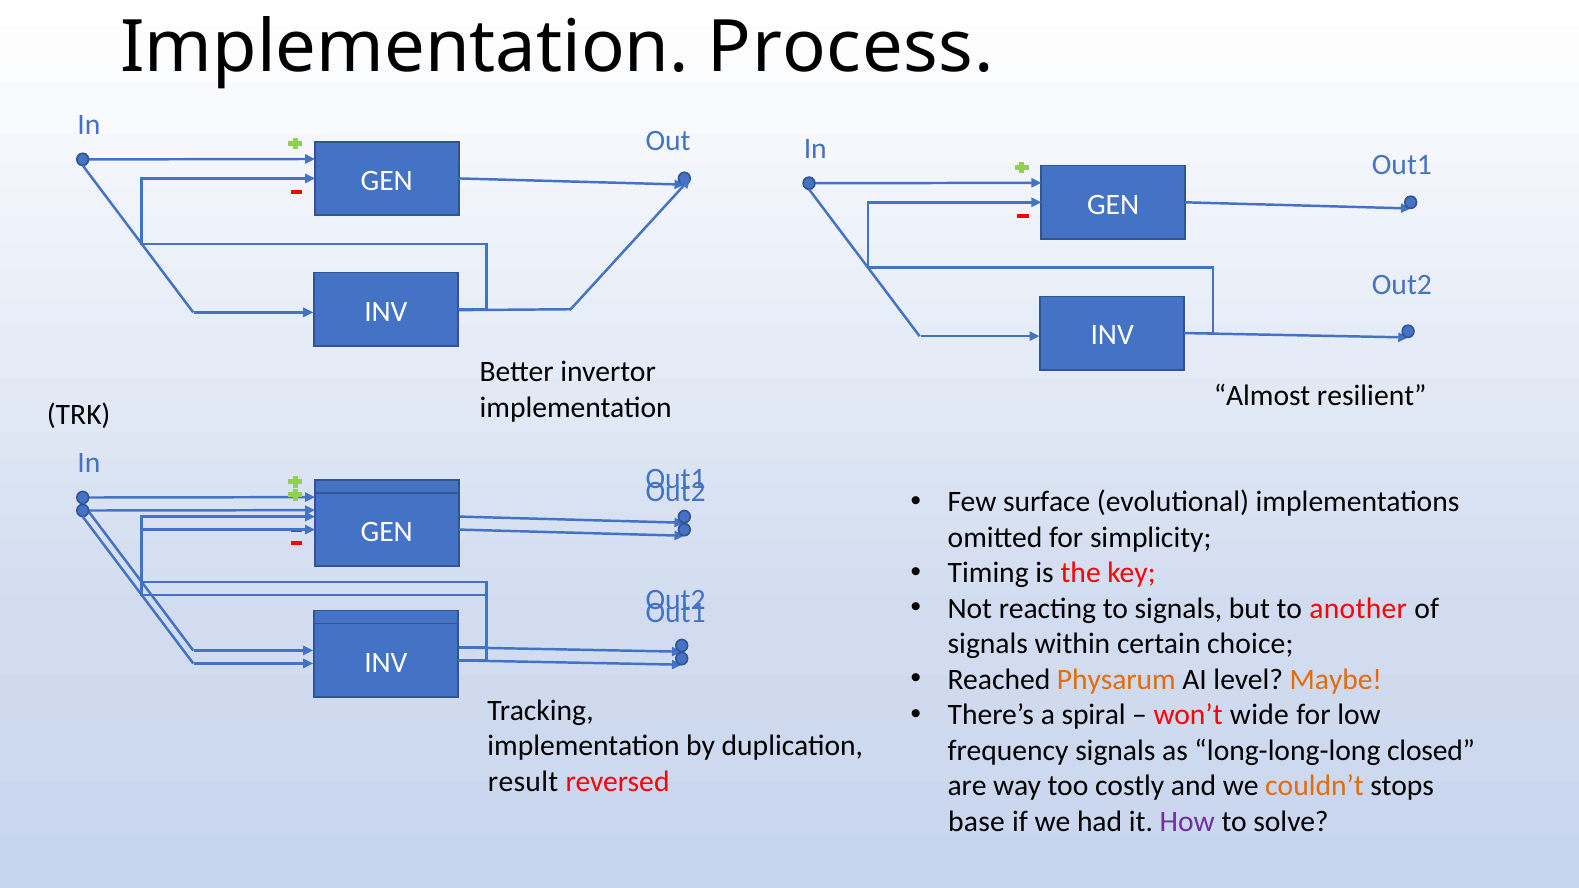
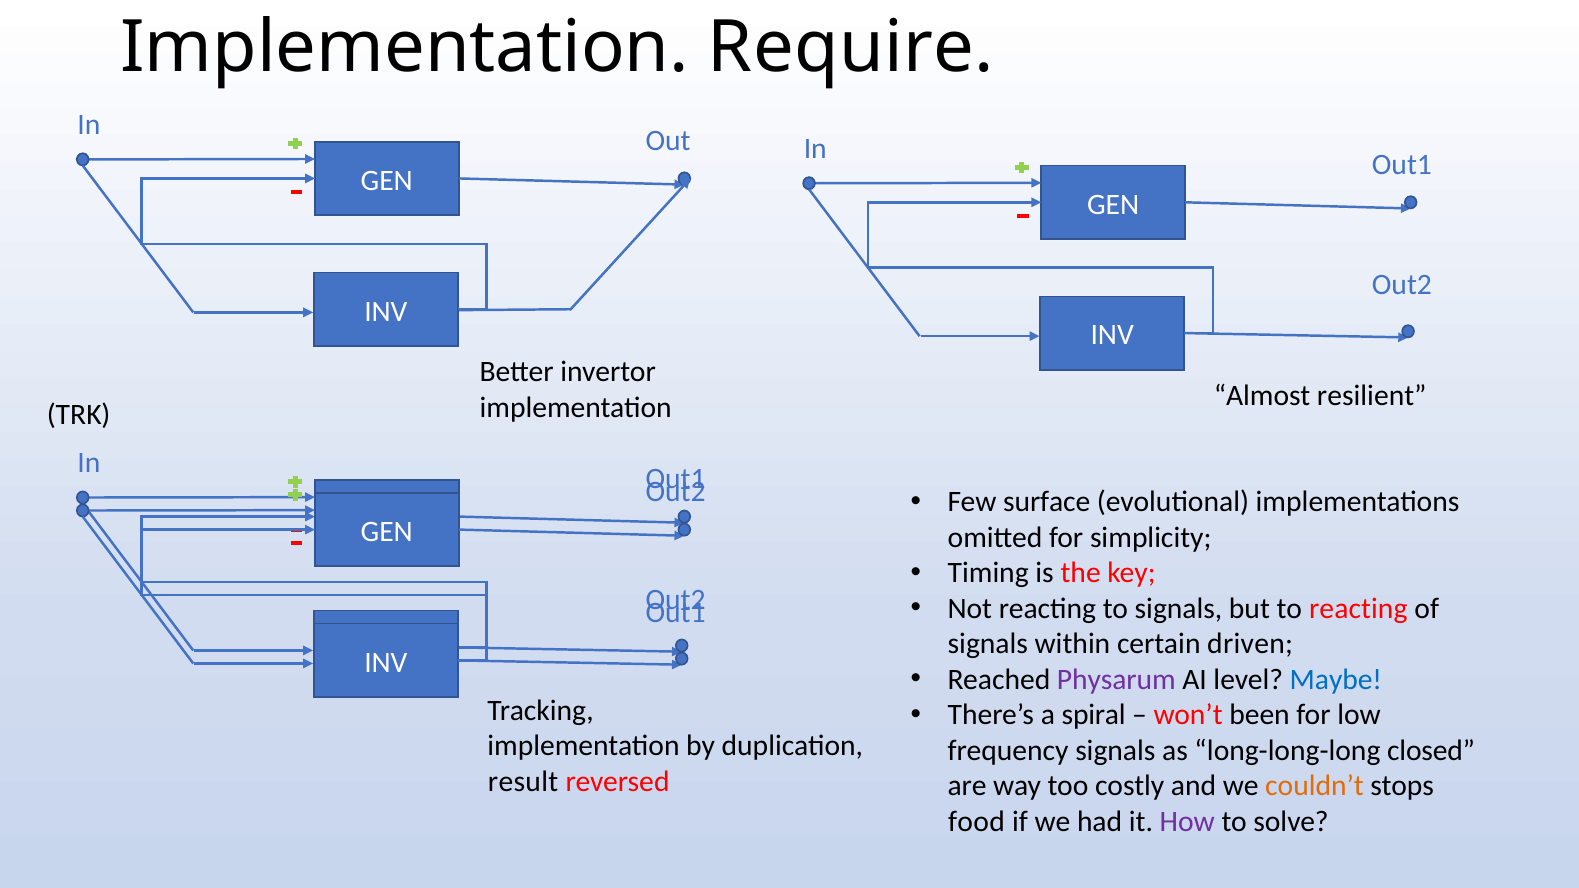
Process: Process -> Require (851, 47)
to another: another -> reacting (1358, 609)
choice: choice -> driven (1250, 644)
Physarum colour: orange -> purple (1116, 680)
Maybe colour: orange -> blue (1336, 680)
wide: wide -> been (1260, 715)
base: base -> food (976, 822)
